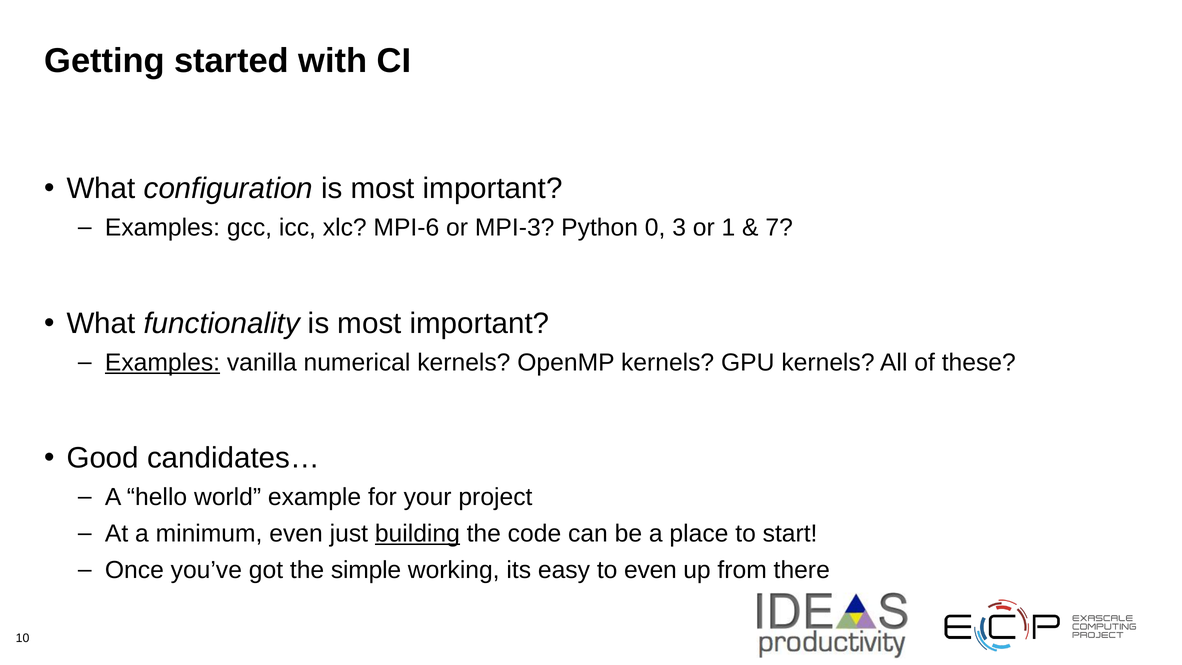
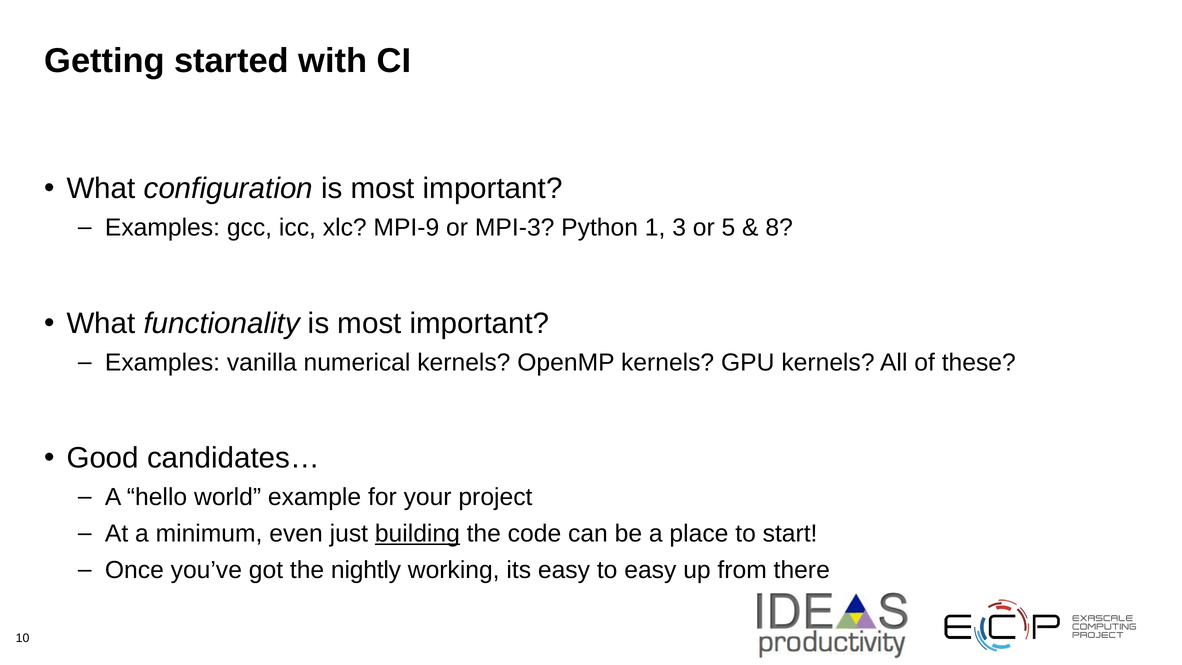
MPI-6: MPI-6 -> MPI-9 (406, 228)
0: 0 -> 1 (655, 228)
1: 1 -> 5 (728, 228)
7: 7 -> 8 (779, 228)
Examples underline: present -> none (163, 363)
simple: simple -> nightly (366, 570)
to even: even -> easy (650, 570)
